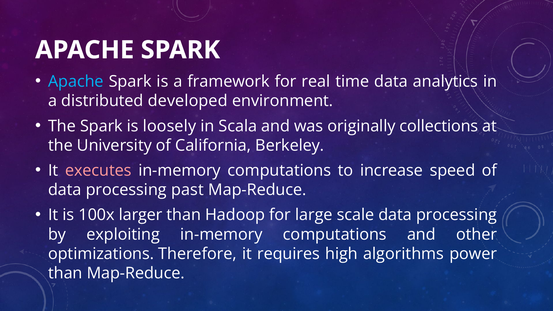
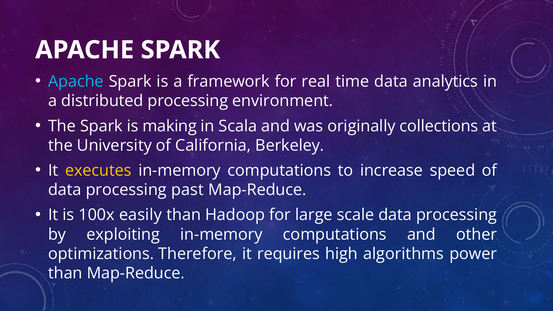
distributed developed: developed -> processing (188, 101)
loosely: loosely -> making (170, 126)
executes colour: pink -> yellow (98, 171)
larger: larger -> easily (140, 215)
